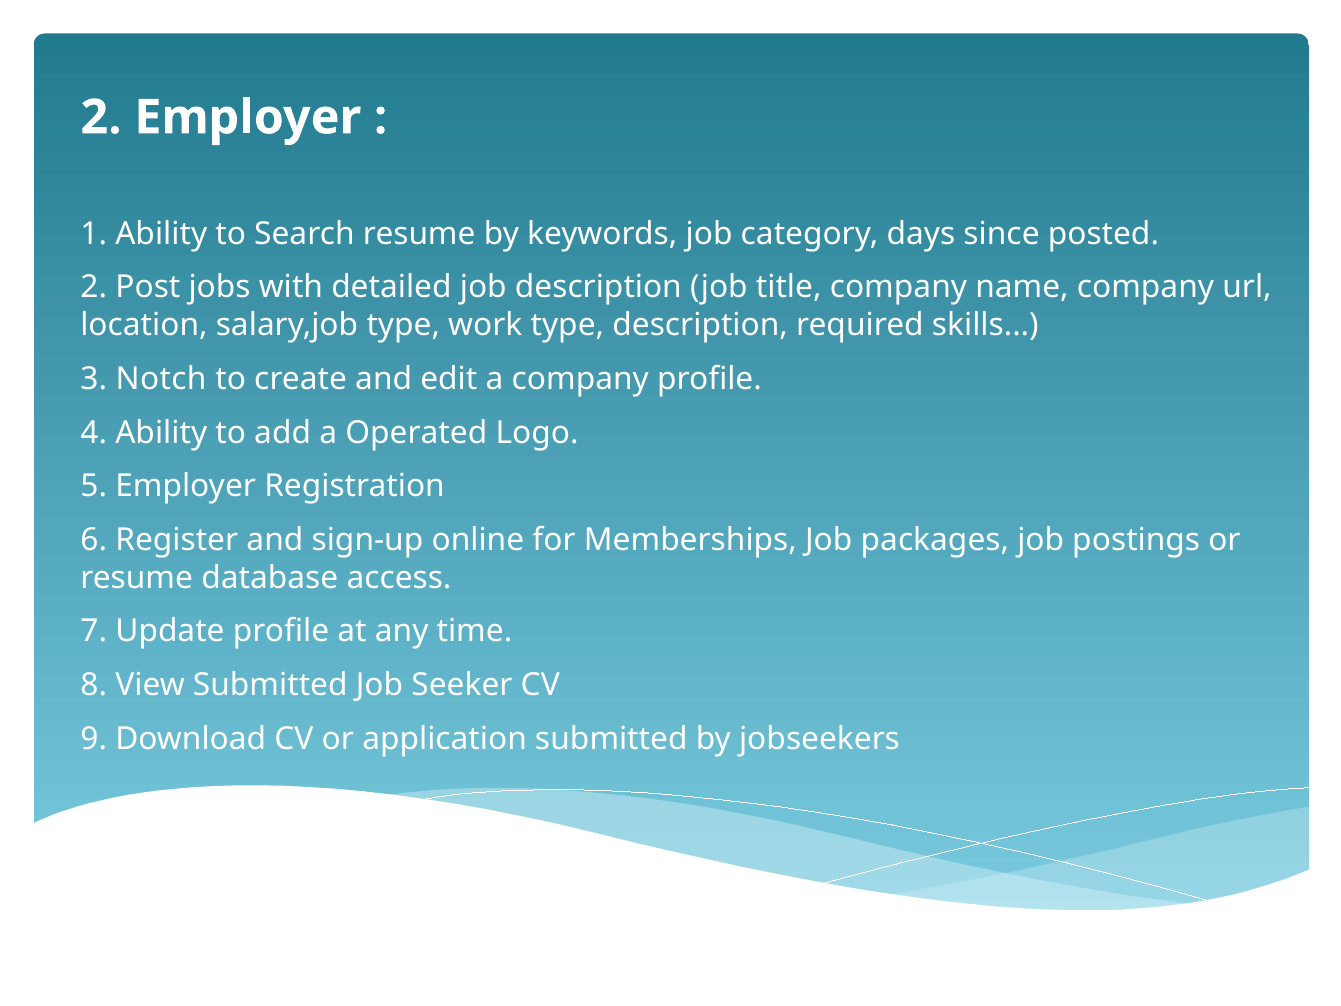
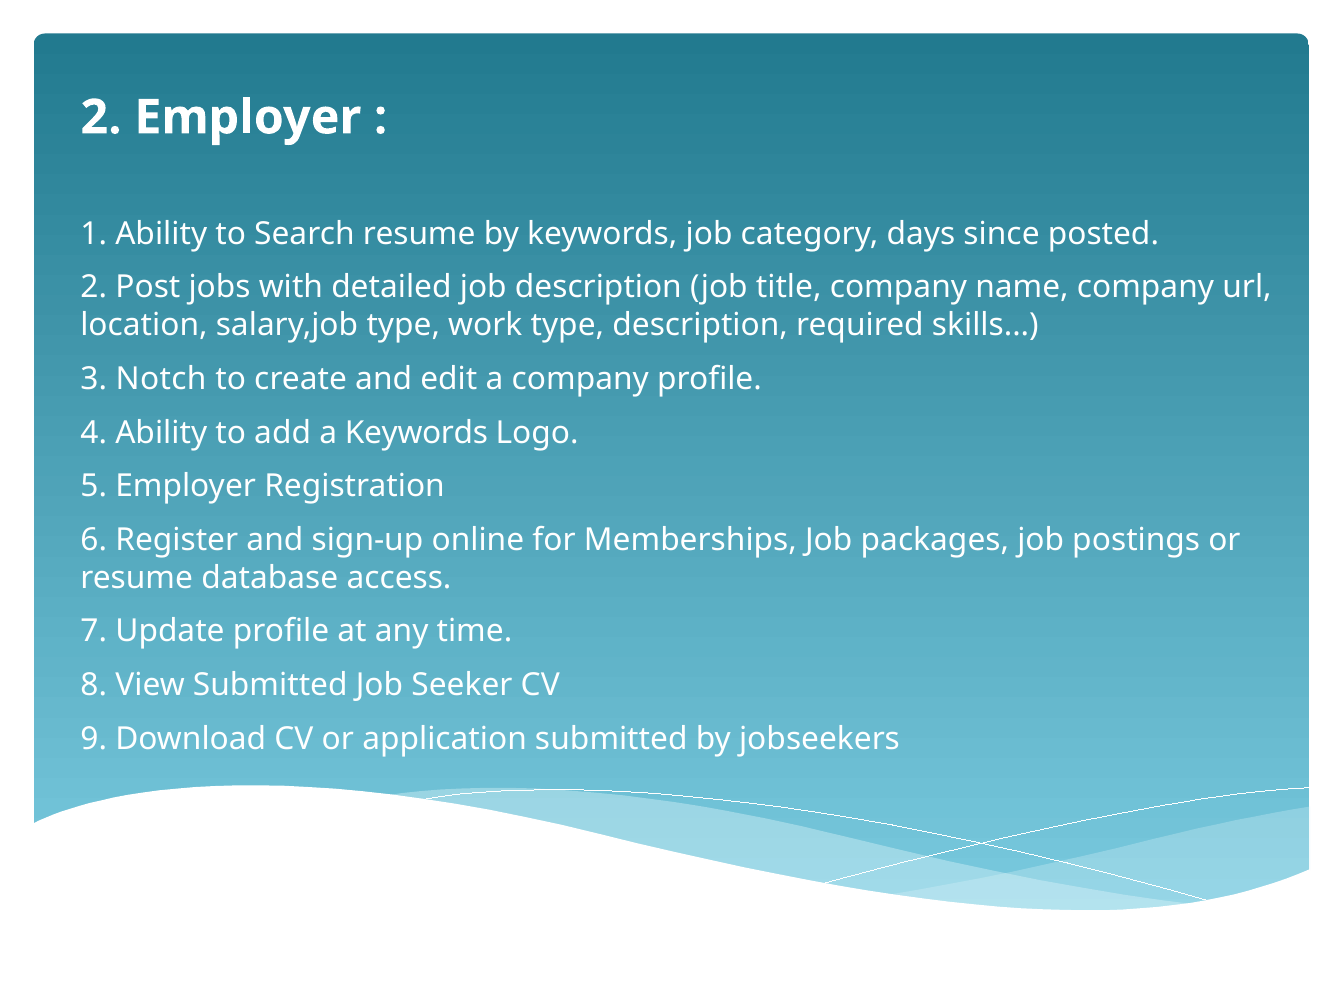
a Operated: Operated -> Keywords (416, 432)
